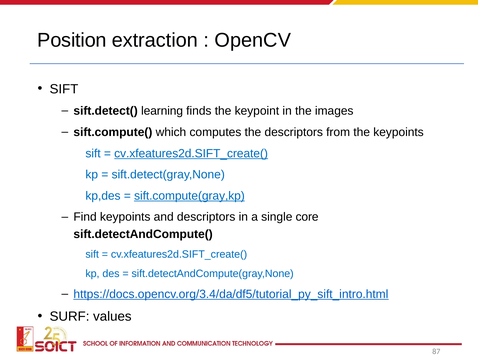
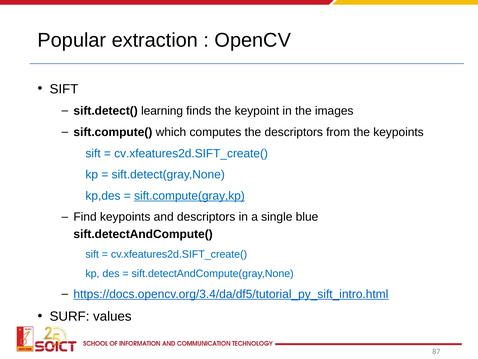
Position: Position -> Popular (72, 40)
cv.xfeatures2d.SIFT_create( underline: present -> none (191, 153)
core: core -> blue (307, 217)
